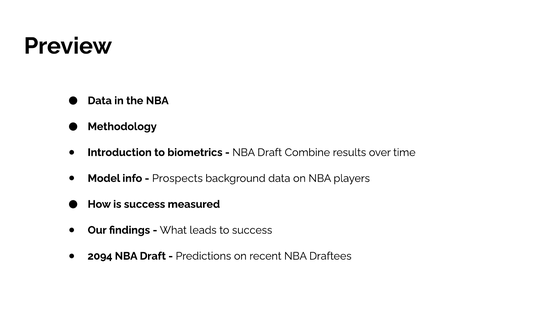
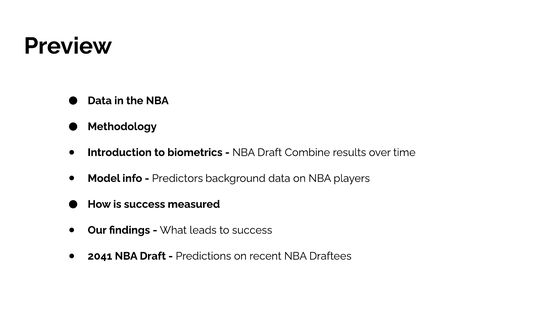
Prospects: Prospects -> Predictors (177, 178)
2094: 2094 -> 2041 (100, 256)
